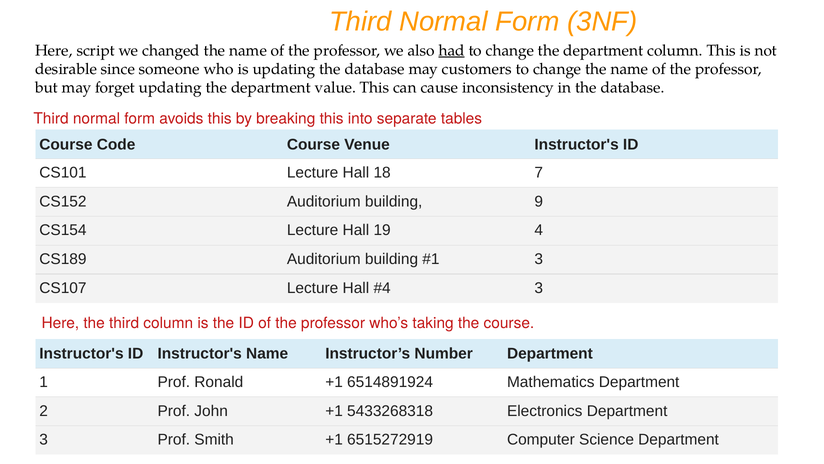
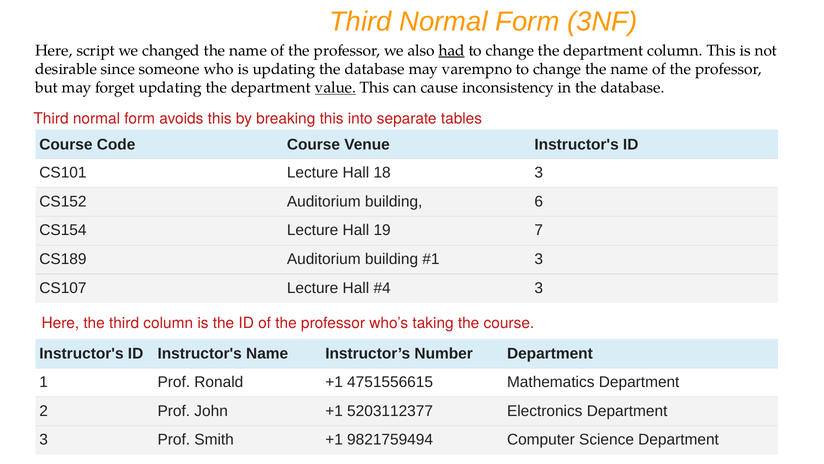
customers: customers -> varempno (477, 69)
value underline: none -> present (335, 88)
18 7: 7 -> 3 (539, 172)
9: 9 -> 6 (539, 201)
4: 4 -> 7 (539, 230)
6514891924: 6514891924 -> 4751556615 (390, 382)
5433268318: 5433268318 -> 5203112377 (390, 411)
6515272919: 6515272919 -> 9821759494 (390, 439)
